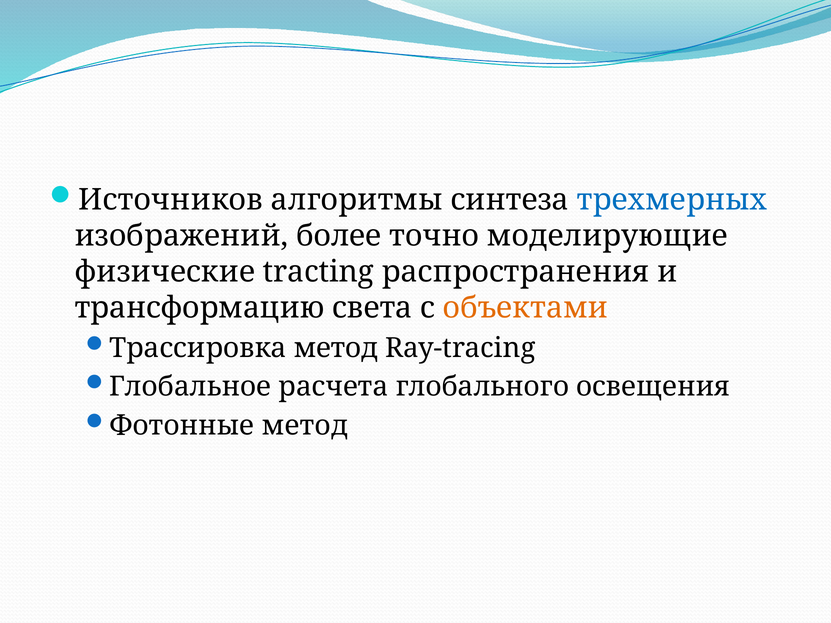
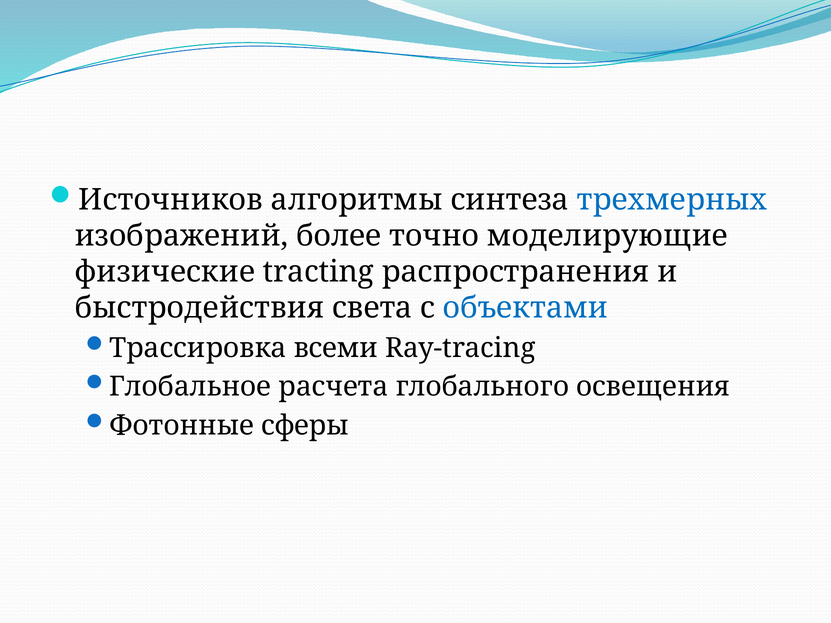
трансформацию: трансформацию -> быстродействия (199, 308)
объектами colour: orange -> blue (526, 308)
Трассировка метод: метод -> всеми (336, 348)
Фотонные метод: метод -> сферы (305, 426)
